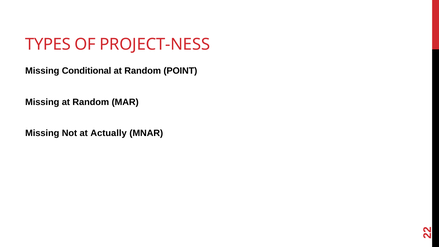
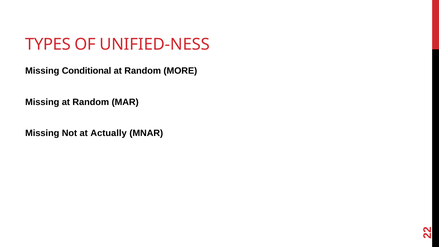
PROJECT-NESS: PROJECT-NESS -> UNIFIED-NESS (155, 44)
POINT: POINT -> MORE (180, 71)
